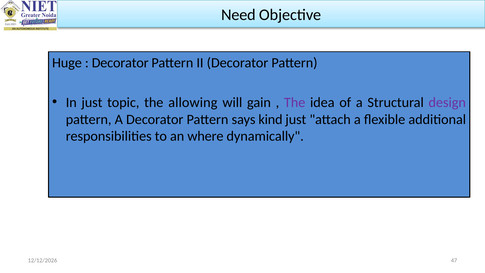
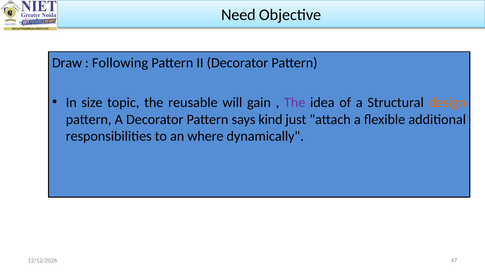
Huge: Huge -> Draw (67, 63)
Decorator: Decorator -> Following (120, 63)
In just: just -> size (92, 102)
allowing: allowing -> reusable (193, 102)
design colour: purple -> orange (447, 102)
